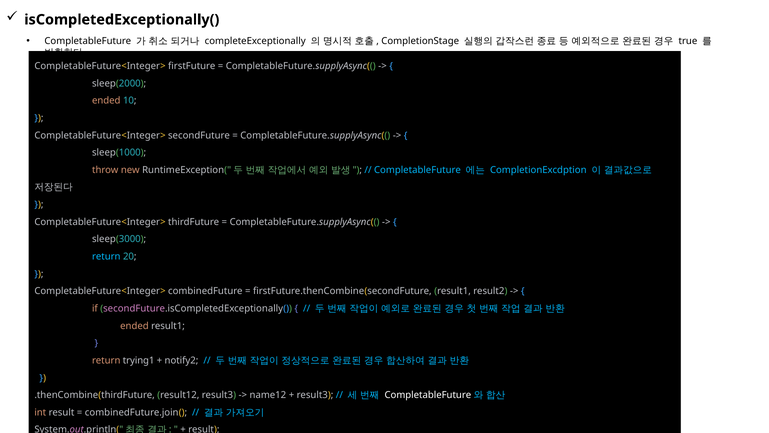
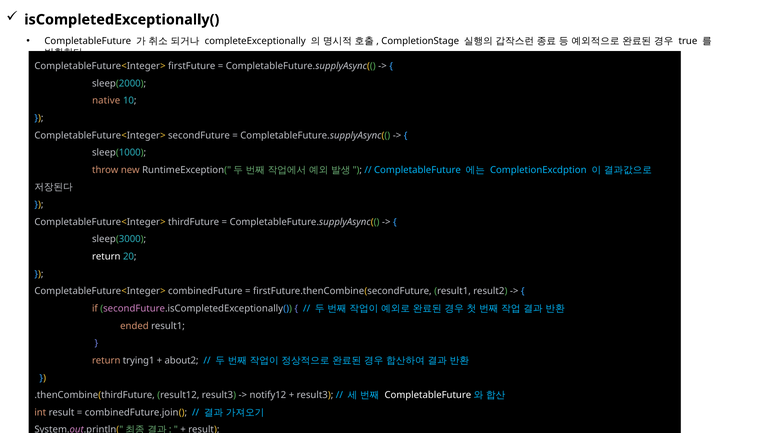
ended: ended -> native (106, 101)
return colour: light blue -> white (106, 256)
notify2: notify2 -> about2 (182, 360)
name12: name12 -> notify12 (268, 395)
